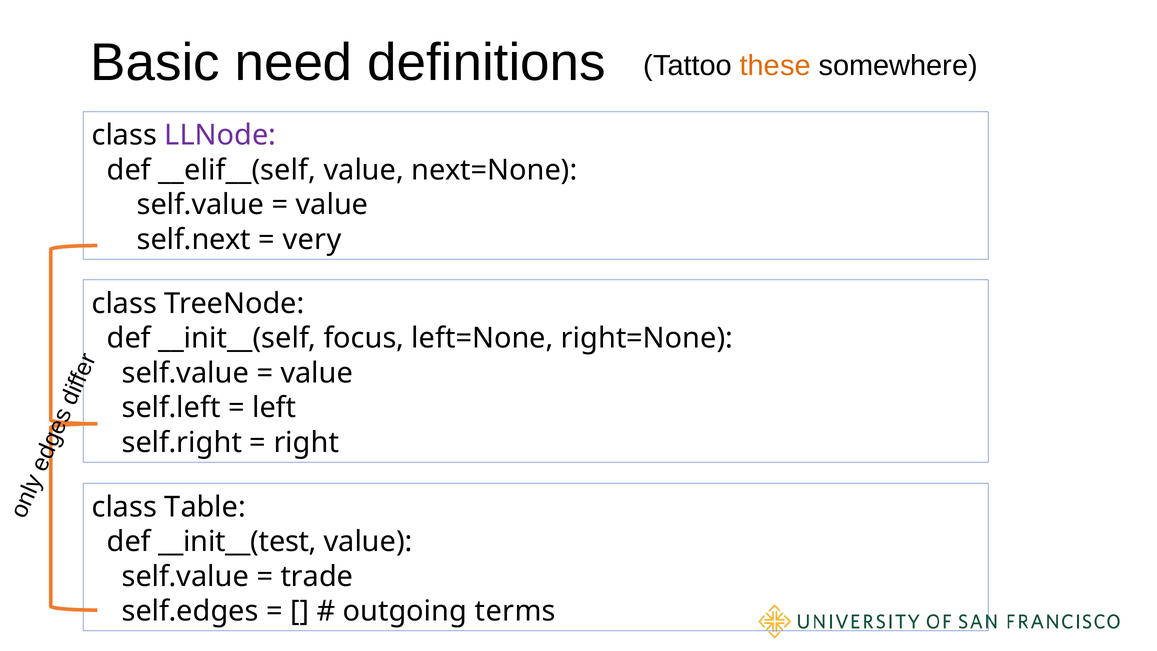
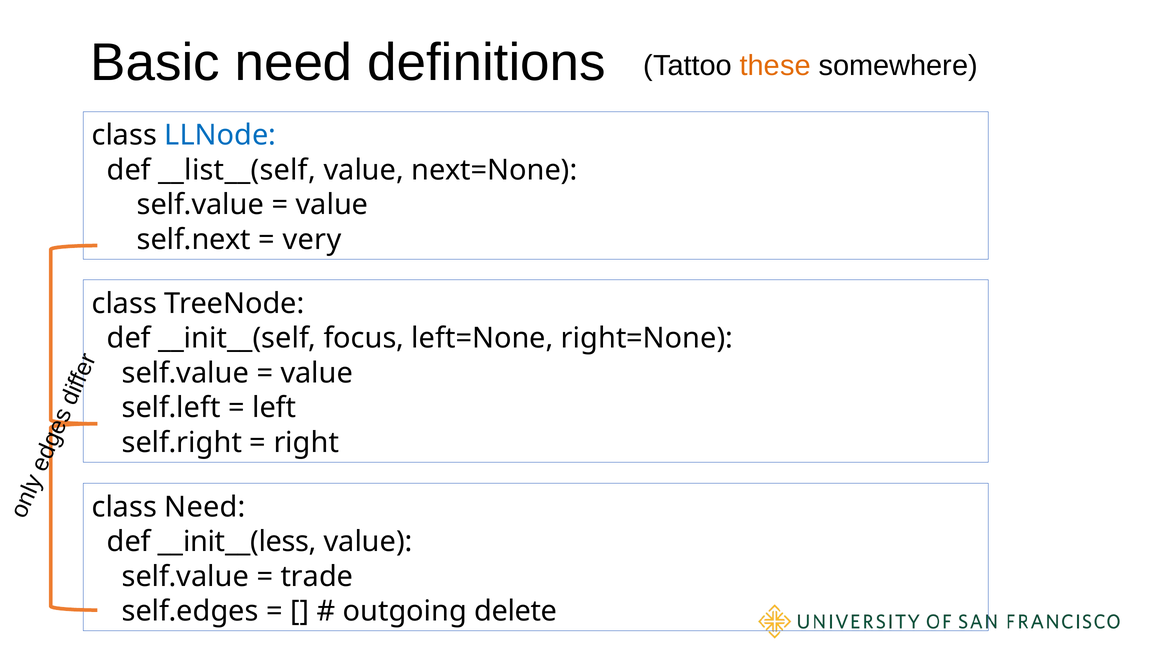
LLNode colour: purple -> blue (220, 135)
__elif__(self: __elif__(self -> __list__(self (237, 170)
class Table: Table -> Need (205, 507)
__init__(test: __init__(test -> __init__(less (237, 542)
terms: terms -> delete (516, 611)
